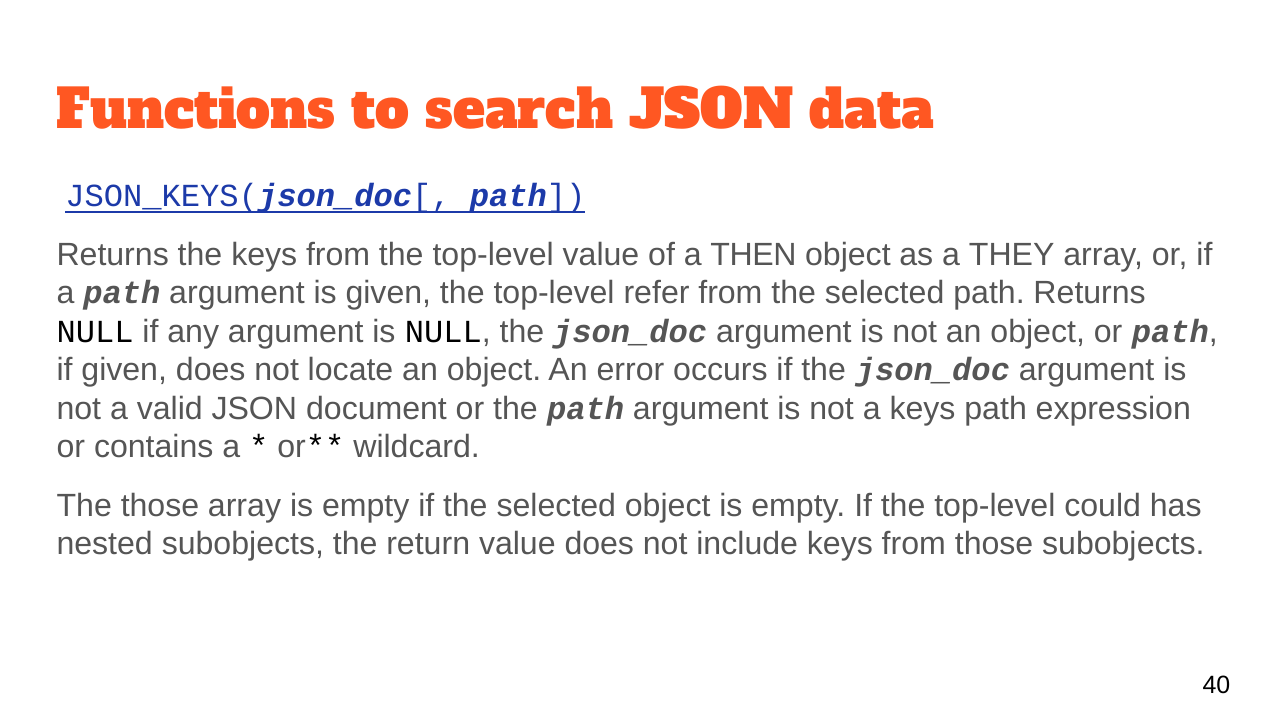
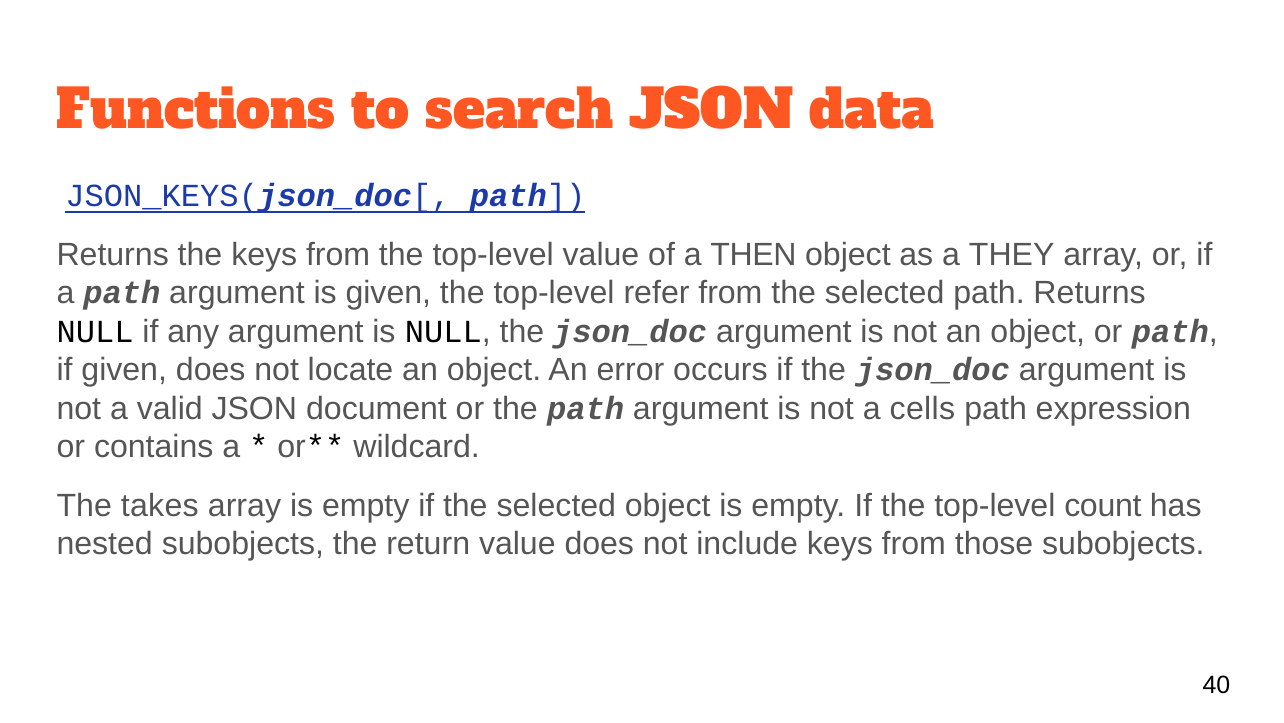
a keys: keys -> cells (922, 408)
The those: those -> takes (160, 505)
could: could -> count (1103, 505)
